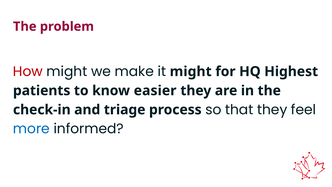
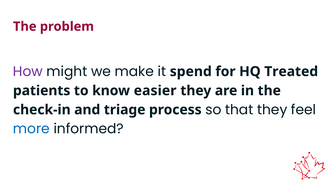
How colour: red -> purple (28, 71)
it might: might -> spend (191, 71)
Highest: Highest -> Treated (291, 71)
